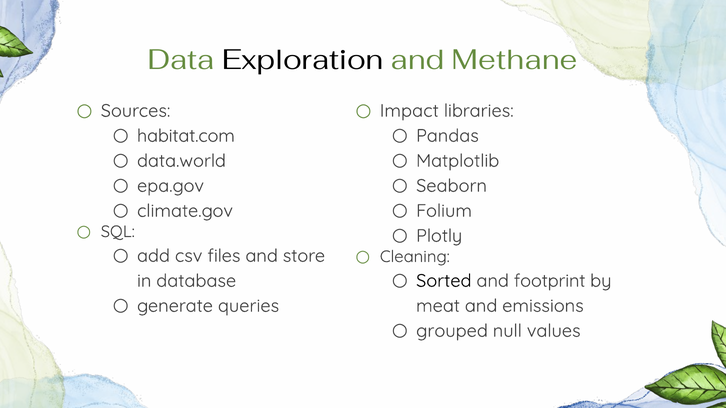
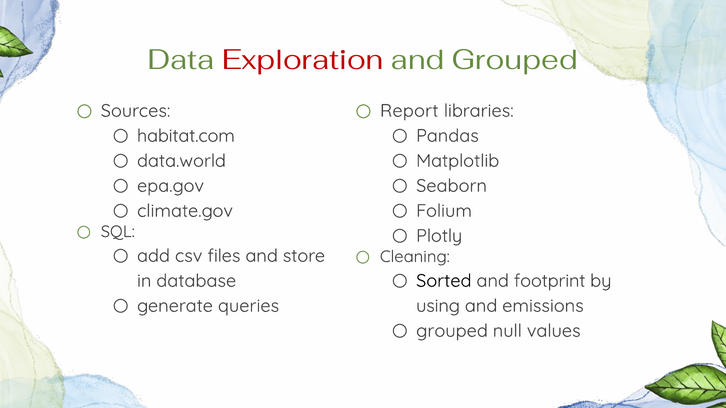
Exploration colour: black -> red (303, 60)
and Methane: Methane -> Grouped (515, 60)
Impact: Impact -> Report (409, 111)
meat: meat -> using (438, 306)
